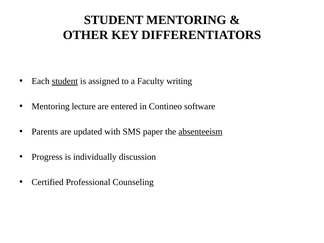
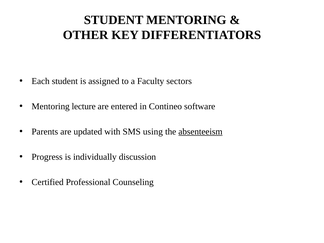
student underline: present -> none (65, 81)
writing: writing -> sectors (179, 81)
paper: paper -> using (153, 132)
